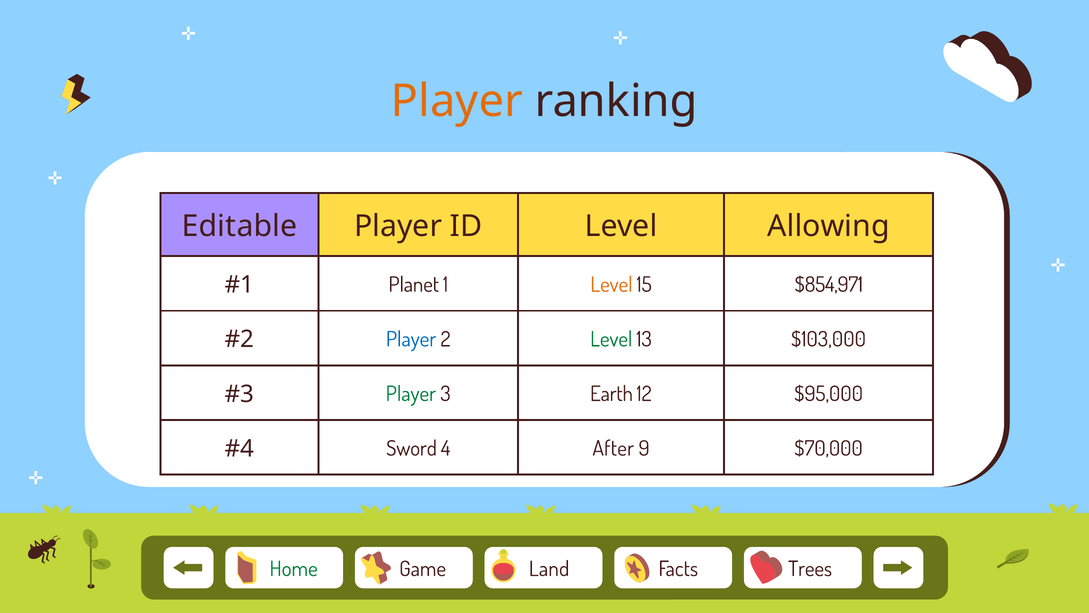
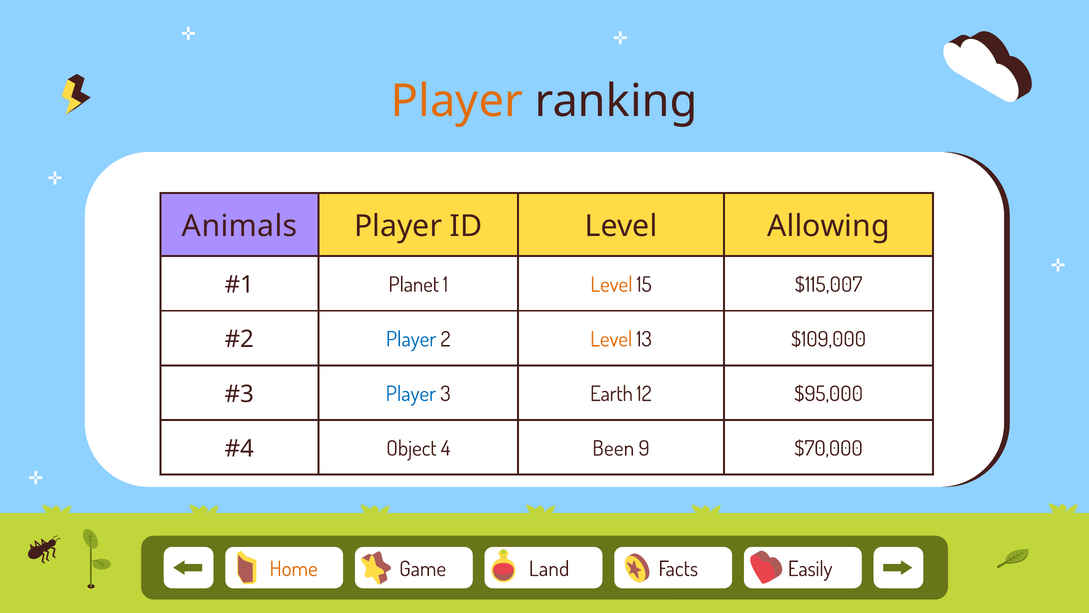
Editable: Editable -> Animals (239, 226)
$854,971: $854,971 -> $115,007 (828, 285)
Level colour: green -> orange (611, 339)
$103,000: $103,000 -> $109,000 (828, 339)
Player colour: green -> blue (411, 394)
Sword: Sword -> Object (411, 448)
After: After -> Been (613, 448)
Home colour: green -> orange (294, 569)
Trees: Trees -> Easily (810, 569)
